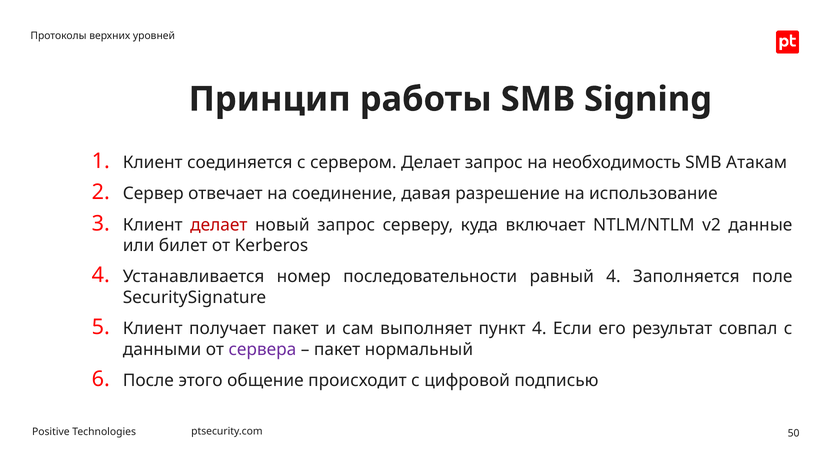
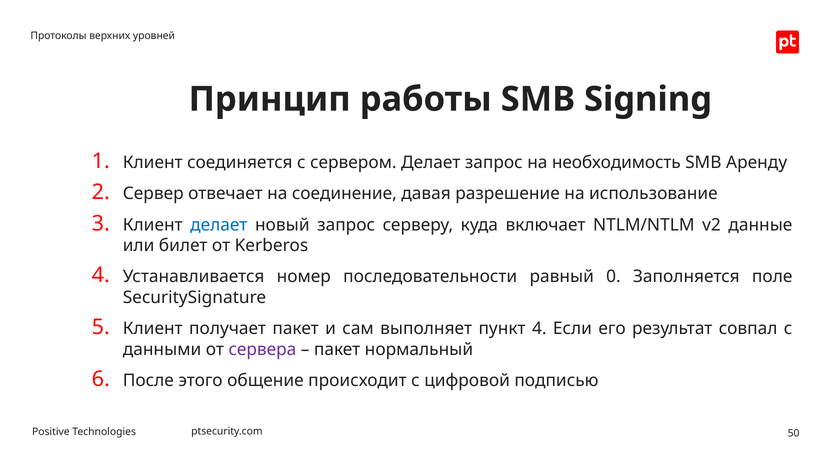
Атакам: Атакам -> Аренду (757, 162)
делает colour: red -> blue (219, 224)
равный 4: 4 -> 0 (613, 276)
